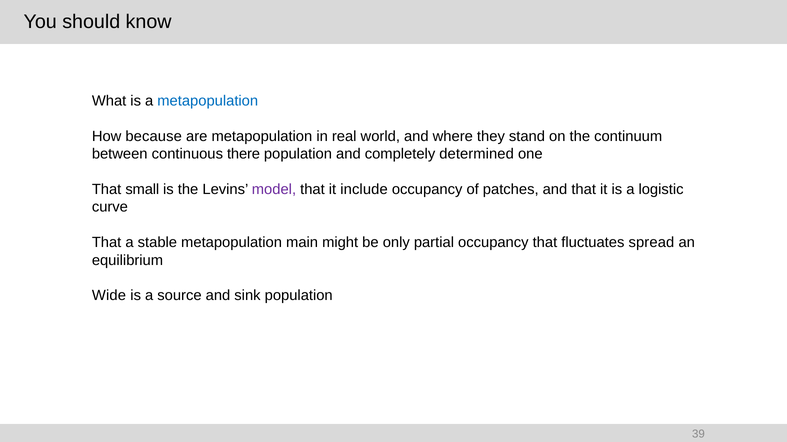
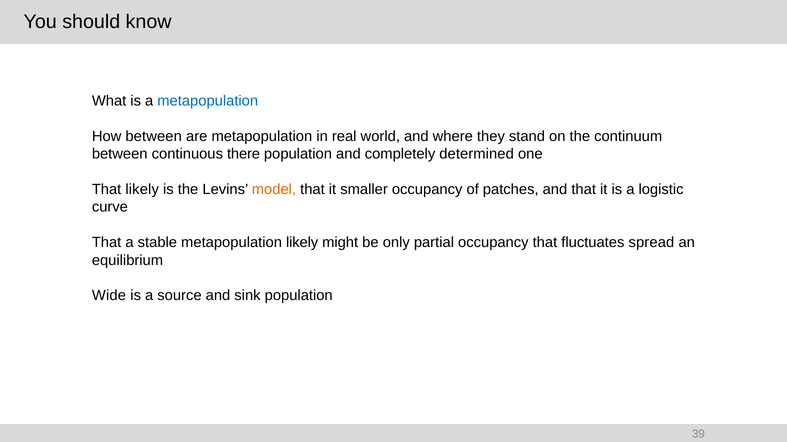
How because: because -> between (154, 137)
That small: small -> likely (142, 190)
model colour: purple -> orange (274, 190)
include: include -> smaller (364, 190)
metapopulation main: main -> likely (302, 243)
